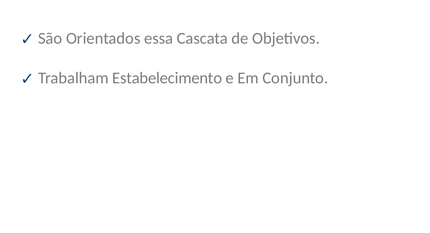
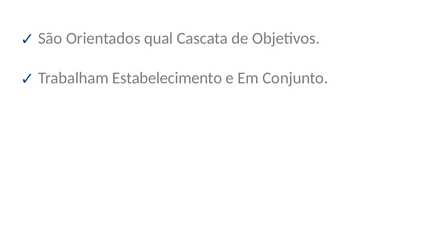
essa: essa -> qual (159, 38)
